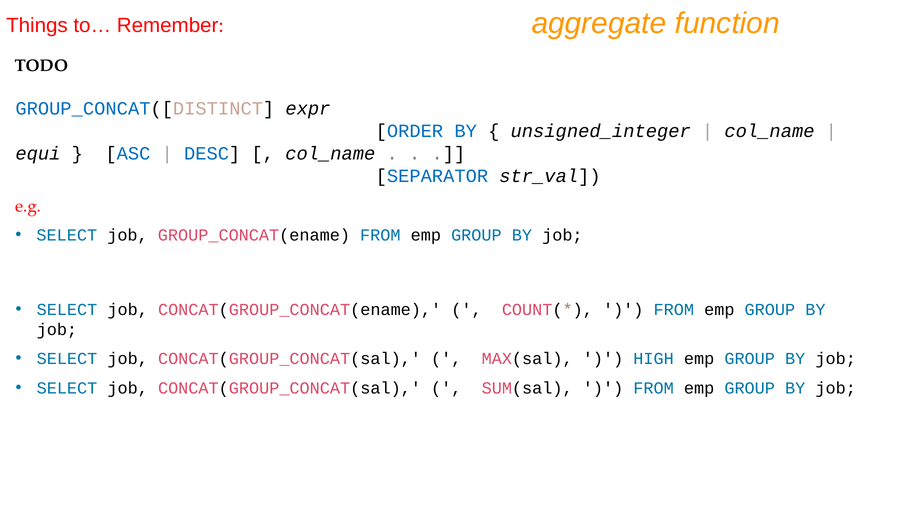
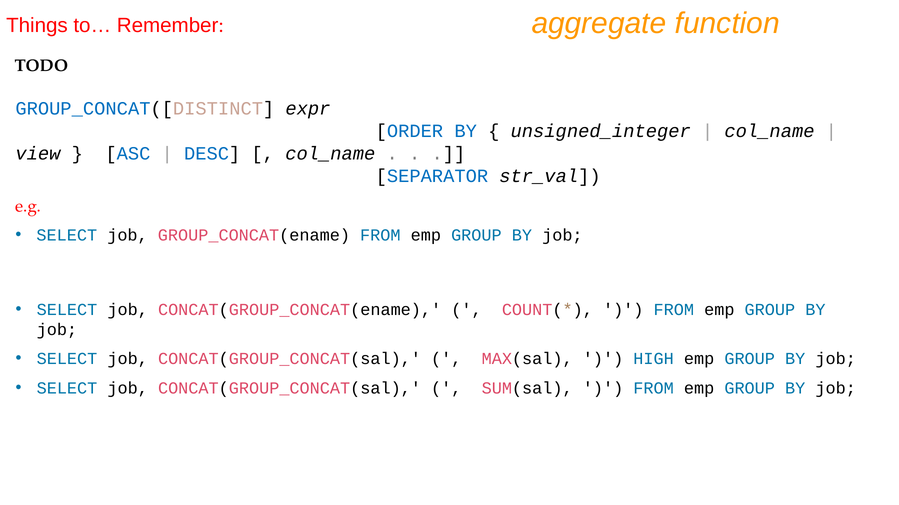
equi: equi -> view (38, 154)
